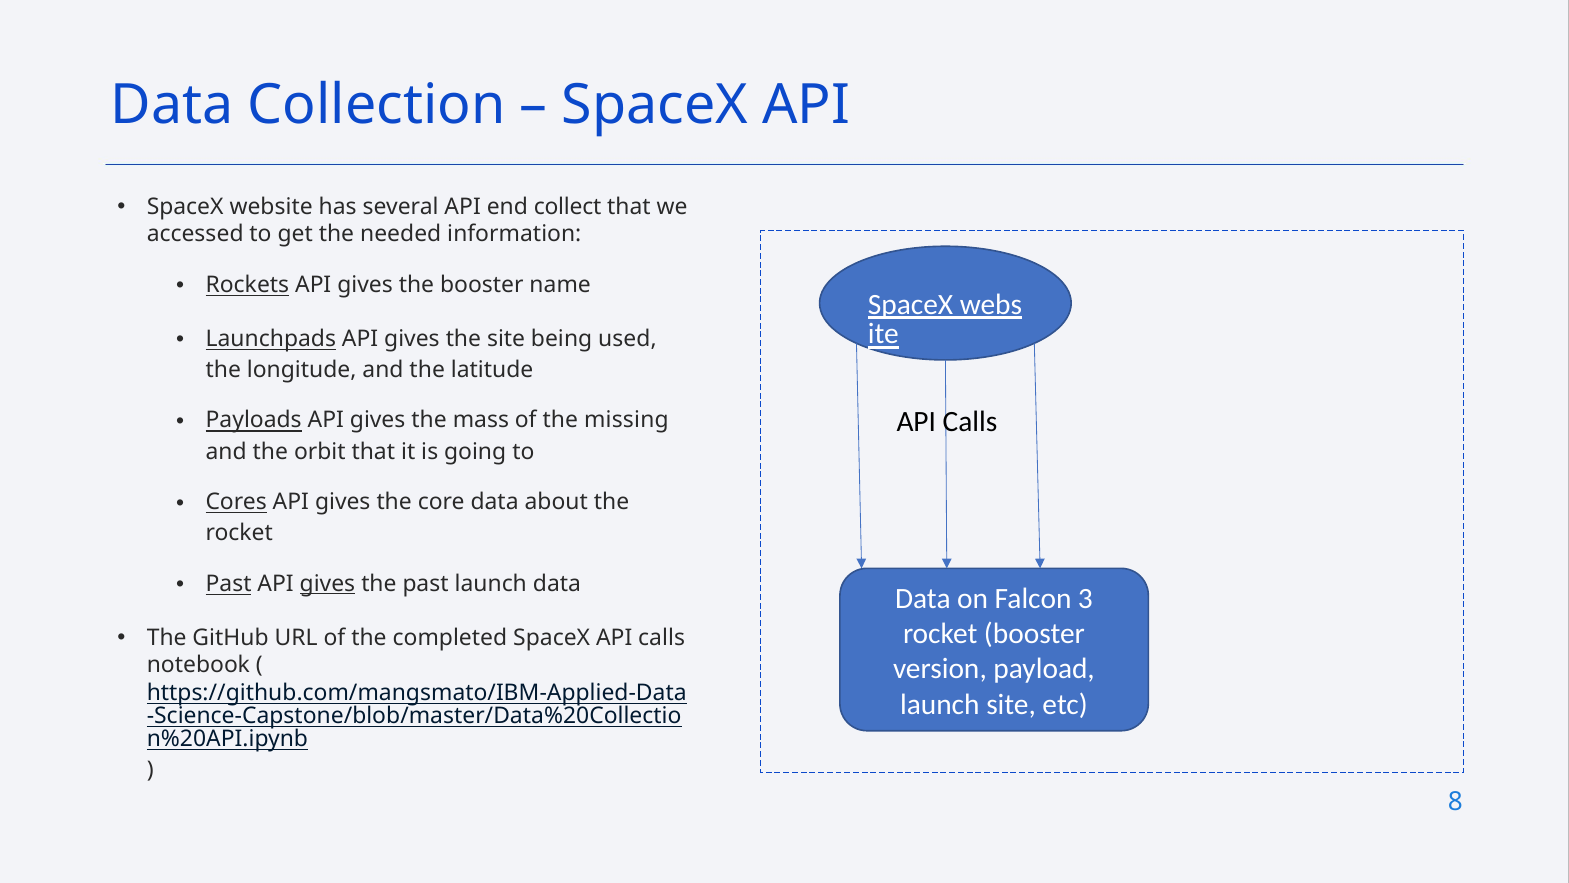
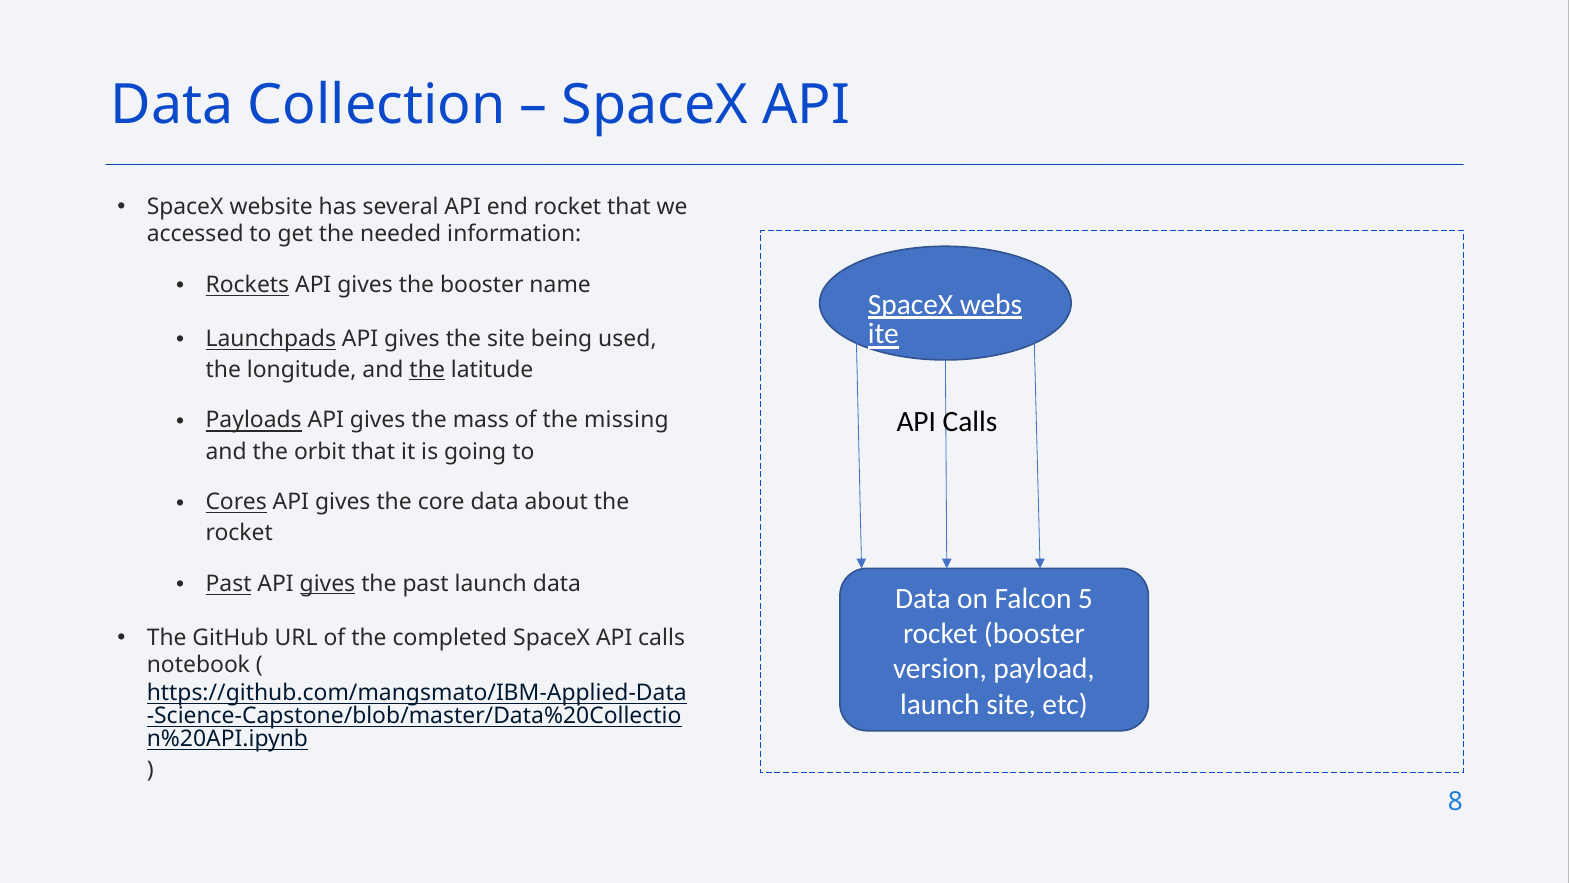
end collect: collect -> rocket (568, 207)
the underline: none -> present (427, 370)
3: 3 -> 5 (1085, 598)
